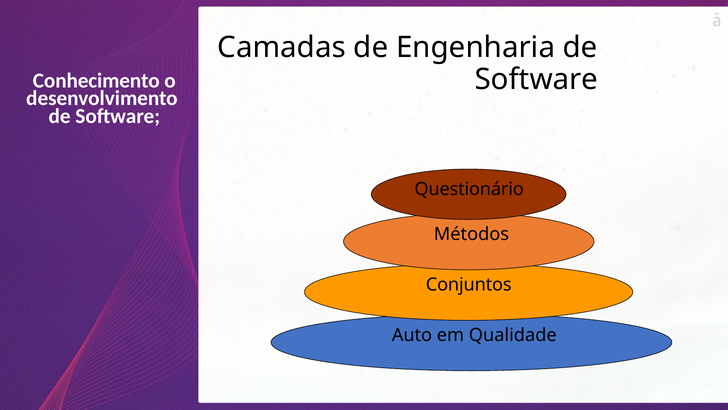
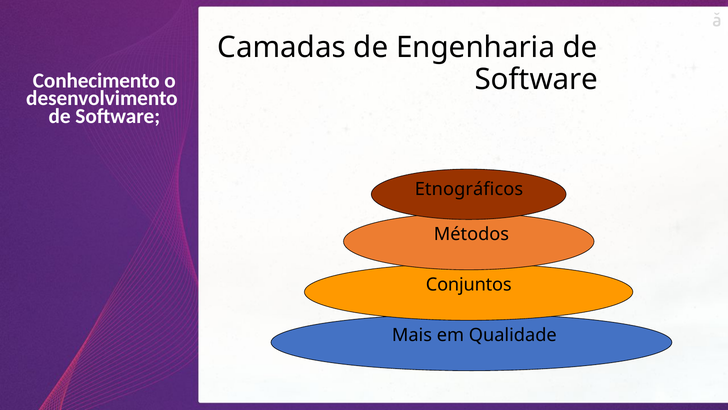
Questionário: Questionário -> Etnográficos (469, 189)
Auto: Auto -> Mais (412, 335)
